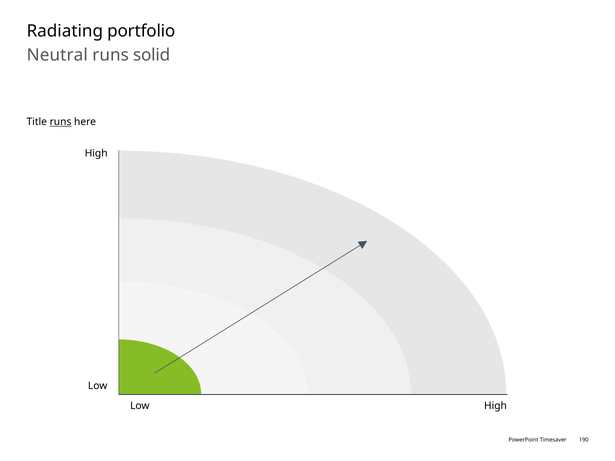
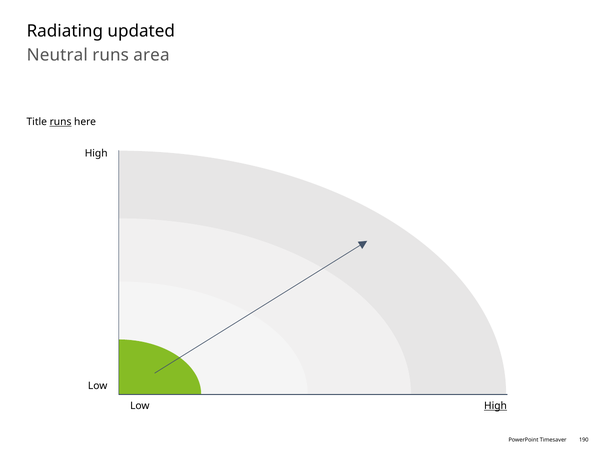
portfolio: portfolio -> updated (141, 31)
solid: solid -> area (151, 55)
High underline: none -> present (495, 406)
